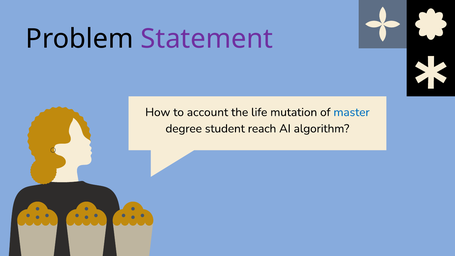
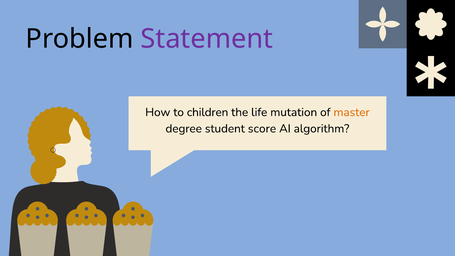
account: account -> children (208, 112)
master colour: blue -> orange (352, 112)
reach: reach -> score (262, 129)
